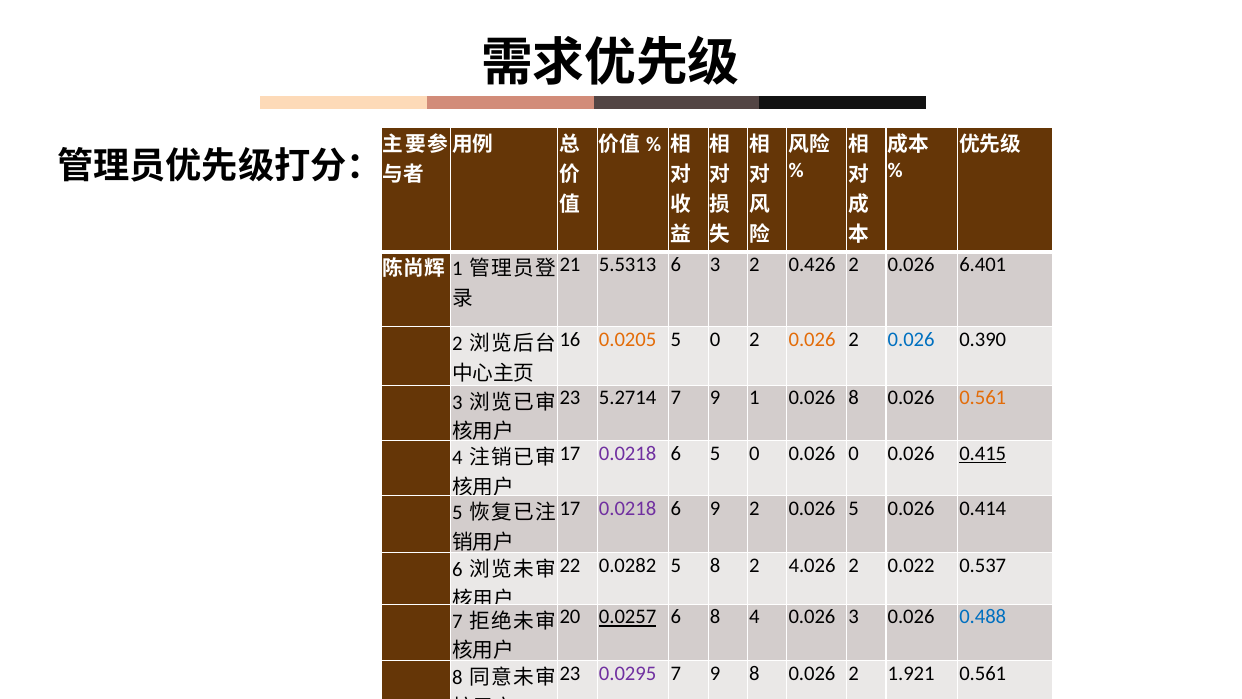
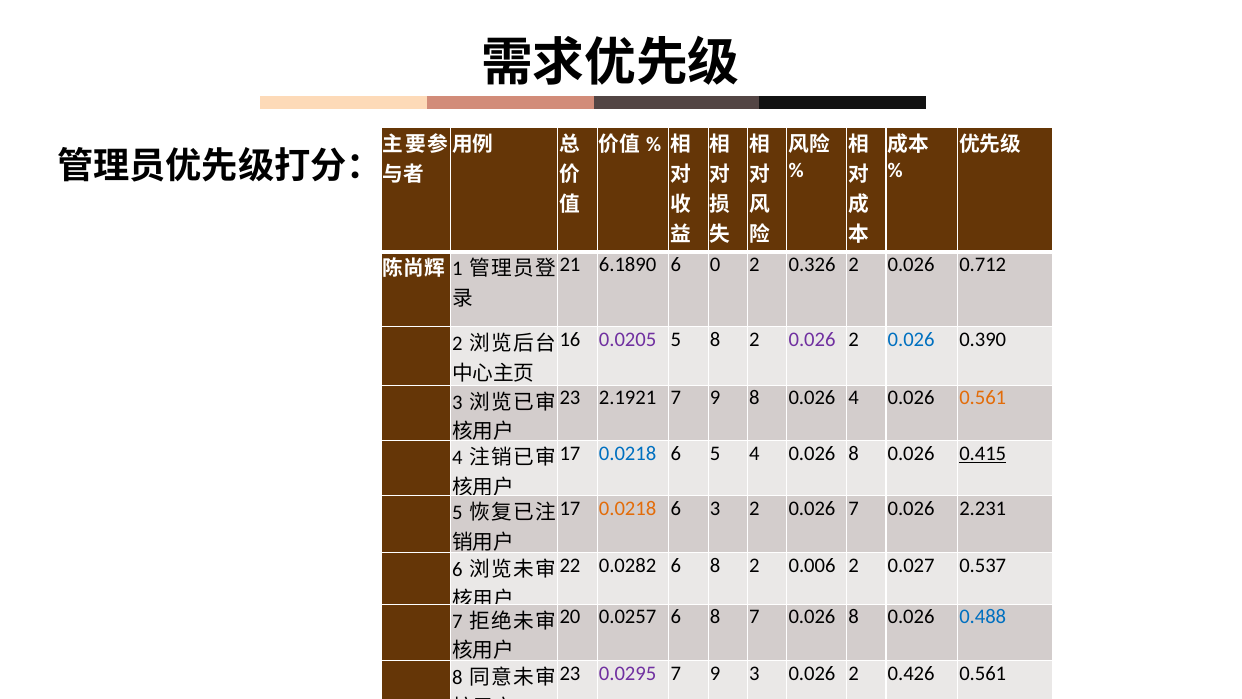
5.5313: 5.5313 -> 6.1890 (628, 265)
6 3: 3 -> 0 (715, 265)
0.426: 0.426 -> 0.326 (812, 265)
6.401: 6.401 -> 0.712 (983, 265)
0.0205 colour: orange -> purple (628, 339)
0: 0 -> 8 (715, 339)
0.026 colour: orange -> purple (812, 339)
5.2714: 5.2714 -> 2.1921 (628, 398)
9 1: 1 -> 8 (754, 398)
0.026 8: 8 -> 4 (854, 398)
0.0218 colour: purple -> blue (628, 454)
6 5 0: 0 -> 4 (754, 454)
0: 0 -> 8 (854, 454)
0.0218 colour: purple -> orange (628, 508)
6 9: 9 -> 3 (715, 508)
0.026 5: 5 -> 7 (854, 508)
0.414: 0.414 -> 2.231 (983, 508)
0.0282 5: 5 -> 6 (676, 565)
4.026: 4.026 -> 0.006 (812, 565)
0.022: 0.022 -> 0.027 (911, 565)
0.0257 underline: present -> none (628, 617)
8 4: 4 -> 7 (754, 617)
3: 3 -> 8 (854, 617)
9 8: 8 -> 3 (754, 673)
1.921: 1.921 -> 0.426 (911, 673)
